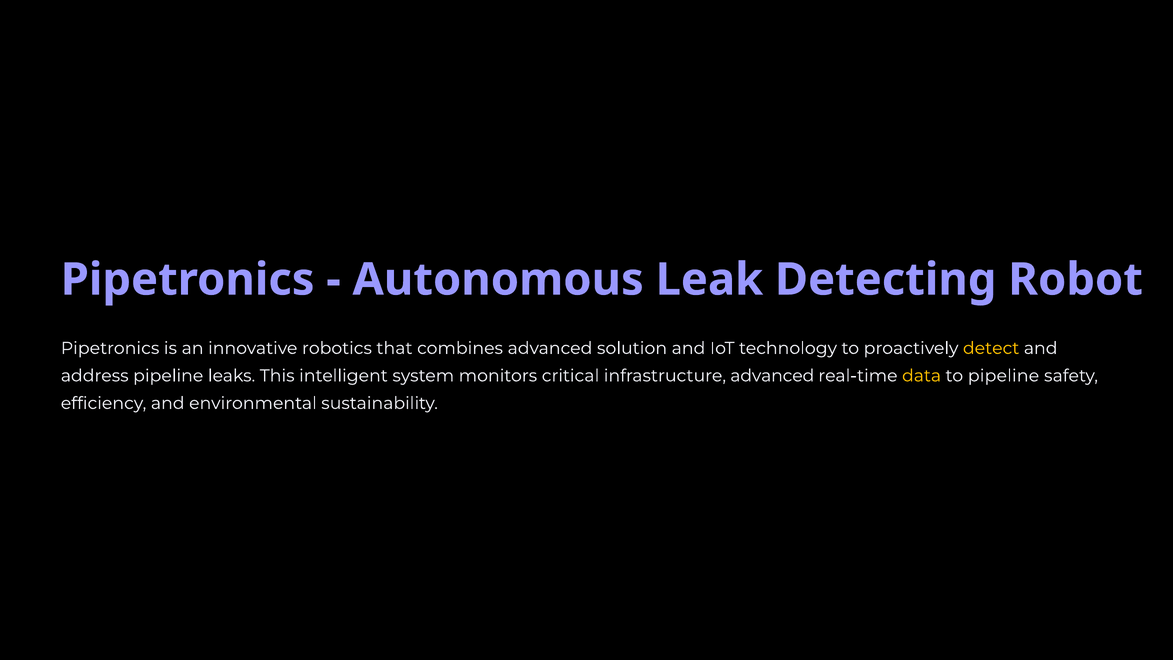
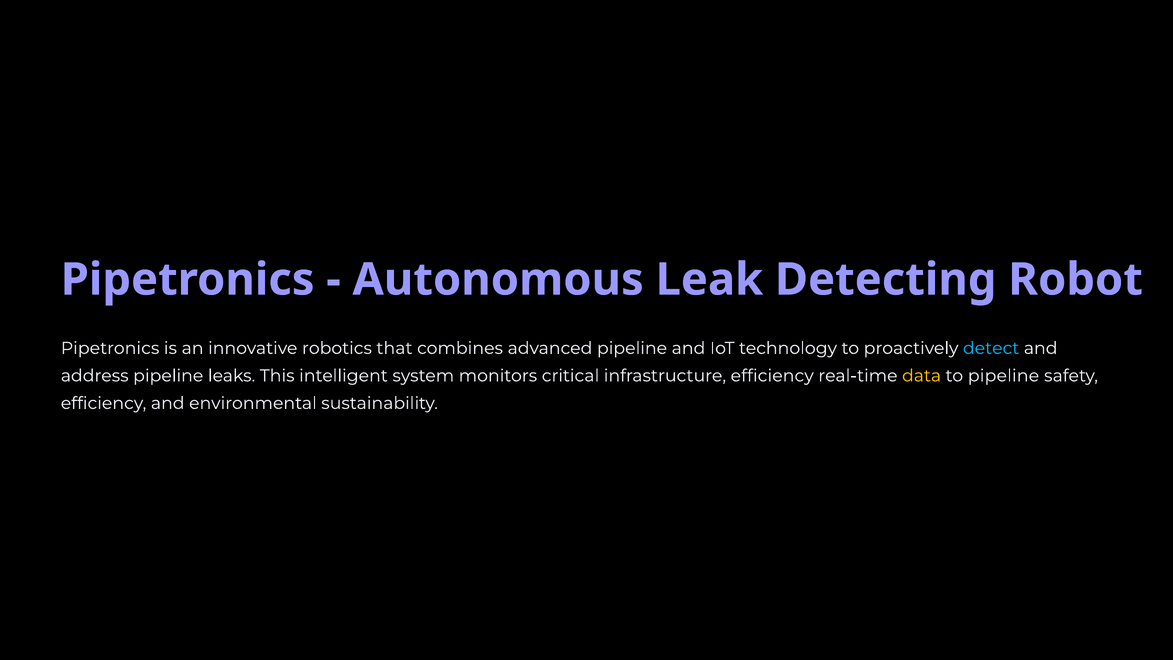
advanced solution: solution -> pipeline (632, 348)
detect colour: yellow -> light blue (991, 348)
infrastructure advanced: advanced -> efficiency (772, 376)
